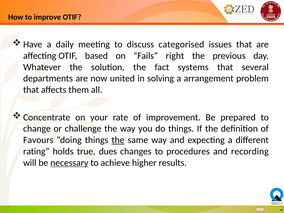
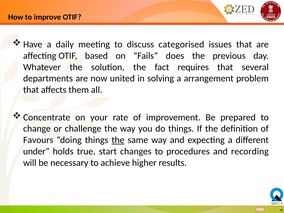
right: right -> does (175, 56)
systems: systems -> requires (193, 67)
rating: rating -> under (36, 151)
dues: dues -> start (108, 151)
necessary underline: present -> none (69, 163)
